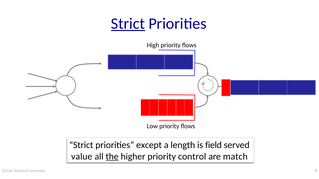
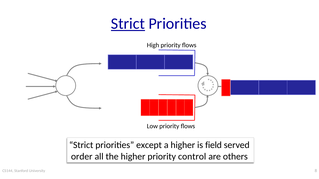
a length: length -> higher (183, 145)
value: value -> order (82, 157)
the underline: present -> none (112, 157)
match: match -> others (235, 157)
